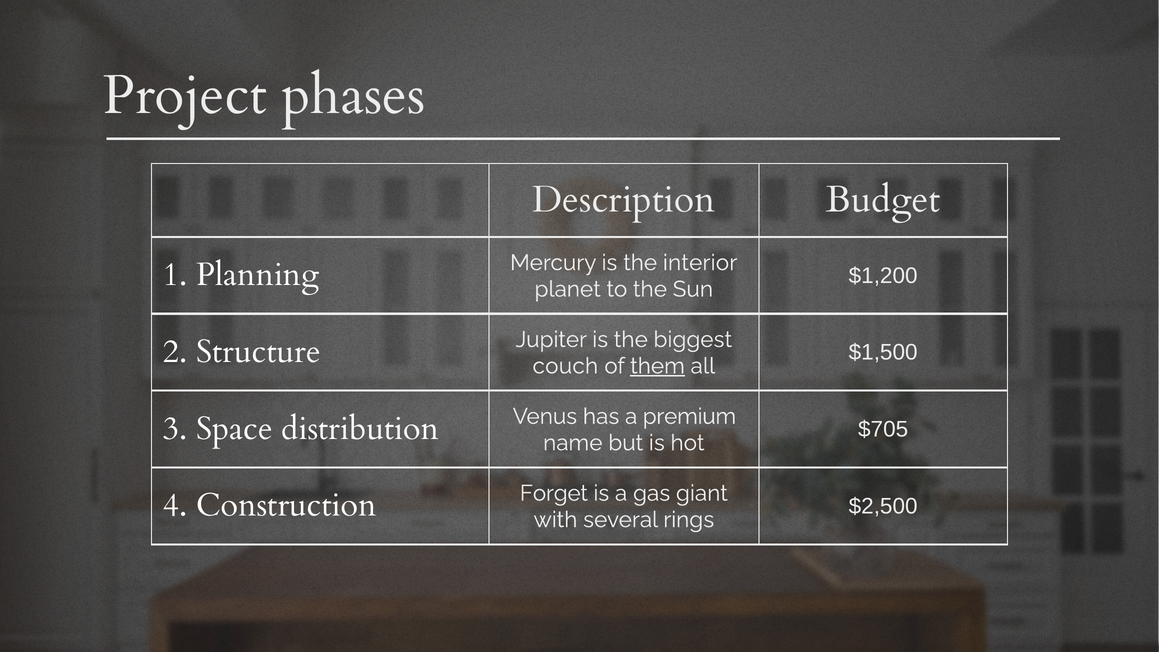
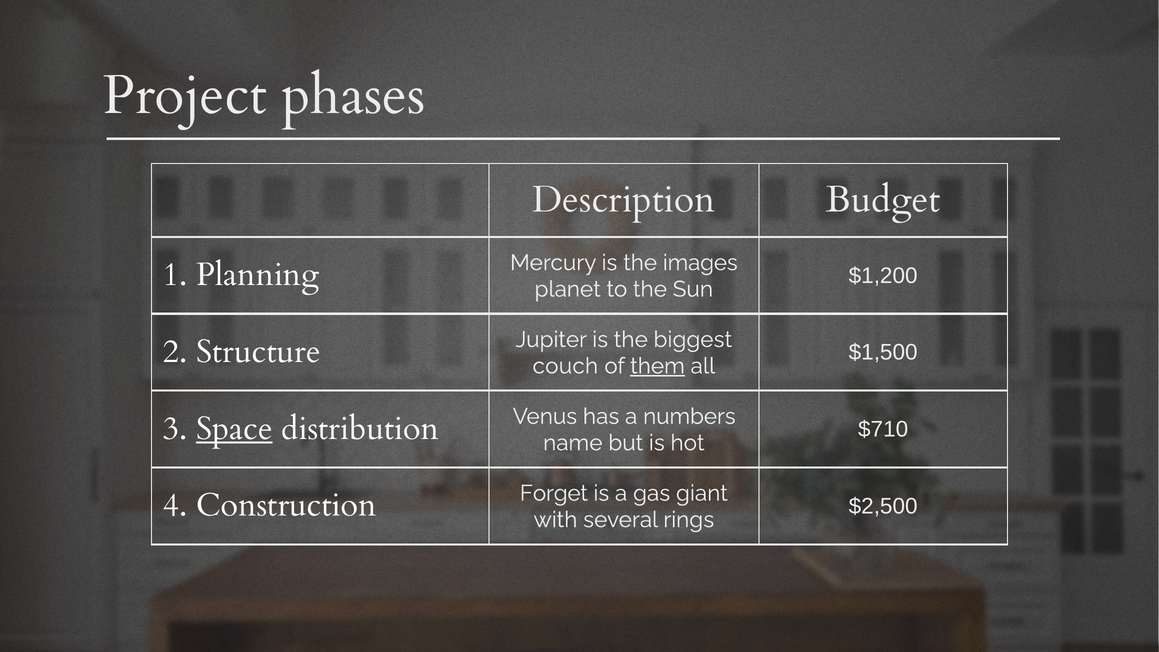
interior: interior -> images (700, 263)
premium: premium -> numbers (689, 416)
Space underline: none -> present (234, 428)
$705: $705 -> $710 (883, 429)
